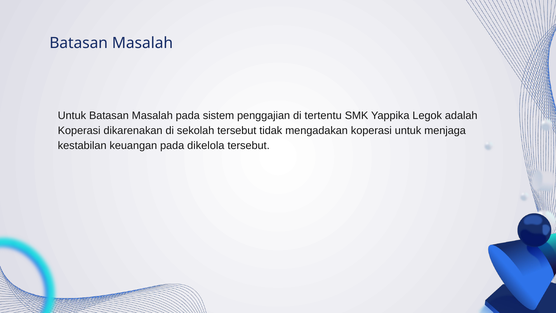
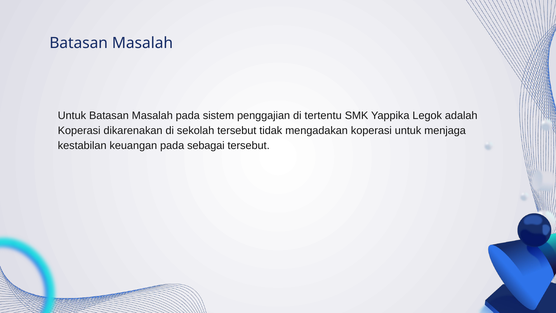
dikelola: dikelola -> sebagai (206, 145)
